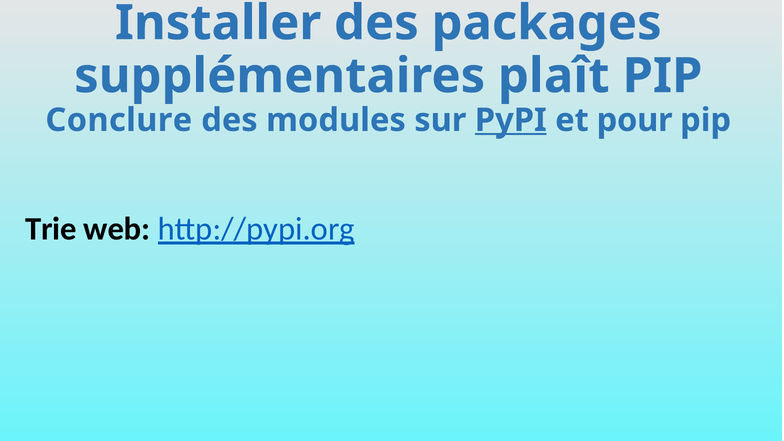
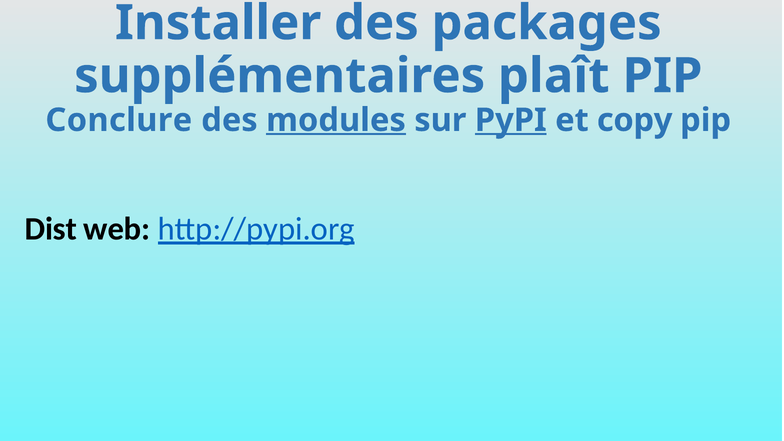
modules underline: none -> present (336, 120)
pour: pour -> copy (635, 120)
Trie: Trie -> Dist (51, 229)
